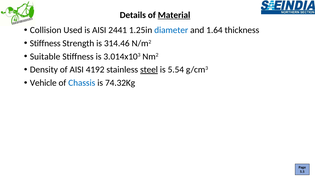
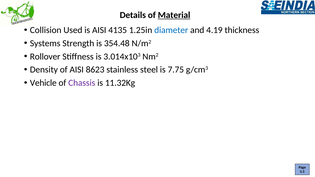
2441: 2441 -> 4135 (118, 30)
1.64: 1.64 -> 4.19 (214, 30)
Stiffness: Stiffness -> Systems (45, 43)
314.46: 314.46 -> 354.48 (117, 43)
Suitable: Suitable -> Rollover (45, 57)
4192: 4192 -> 8623 (95, 70)
steel underline: present -> none (149, 70)
5.54: 5.54 -> 7.75 (176, 70)
Chassis colour: blue -> purple (82, 83)
74.32Kg: 74.32Kg -> 11.32Kg (120, 83)
